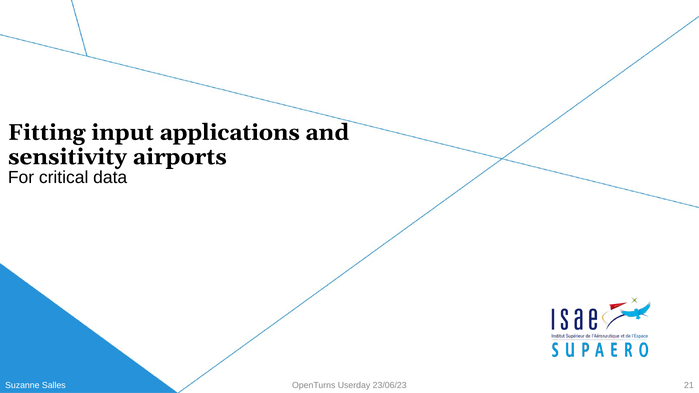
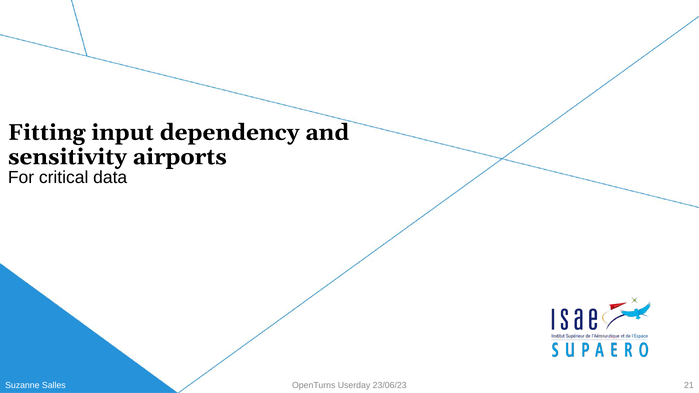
applications: applications -> dependency (230, 132)
